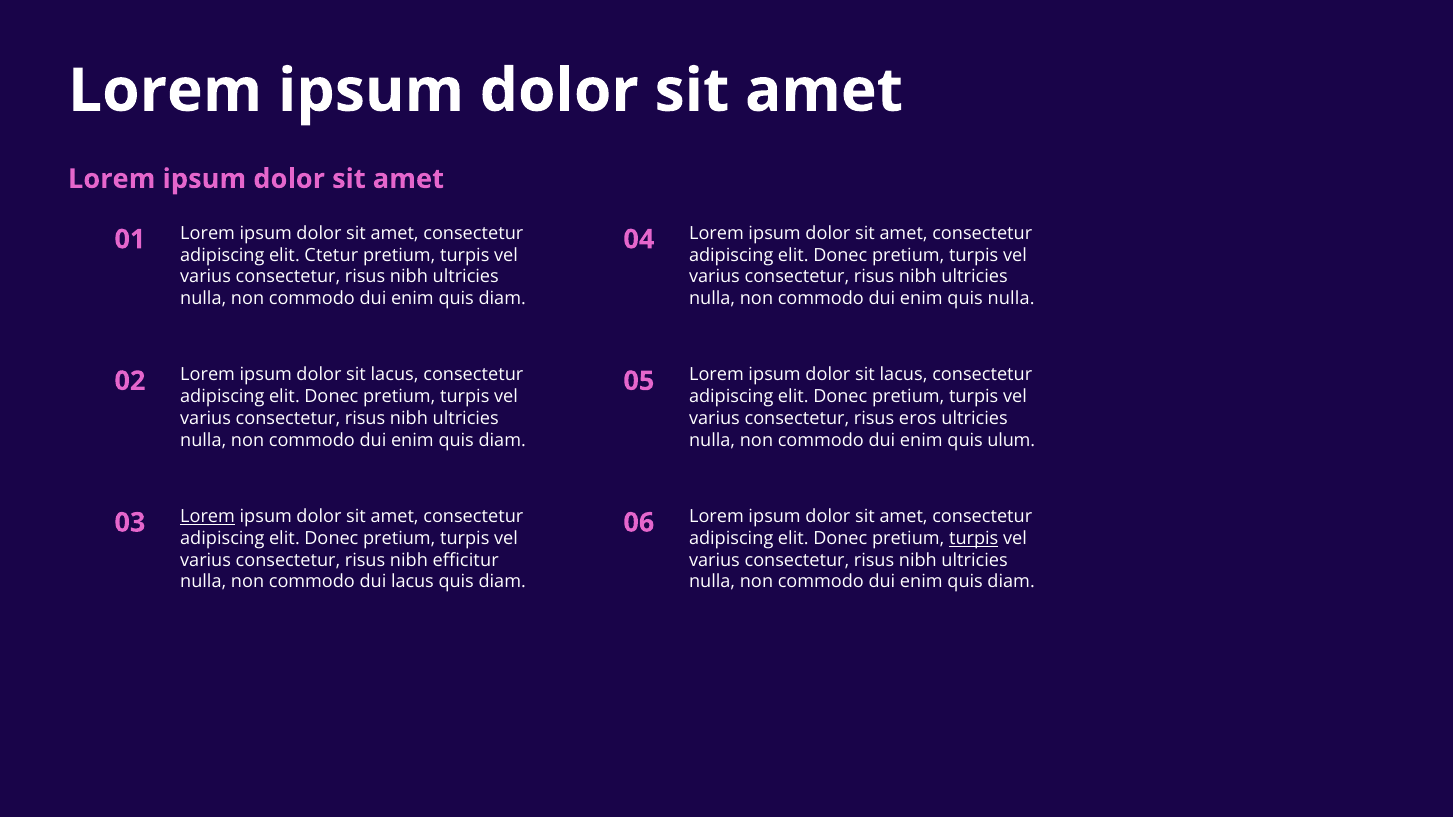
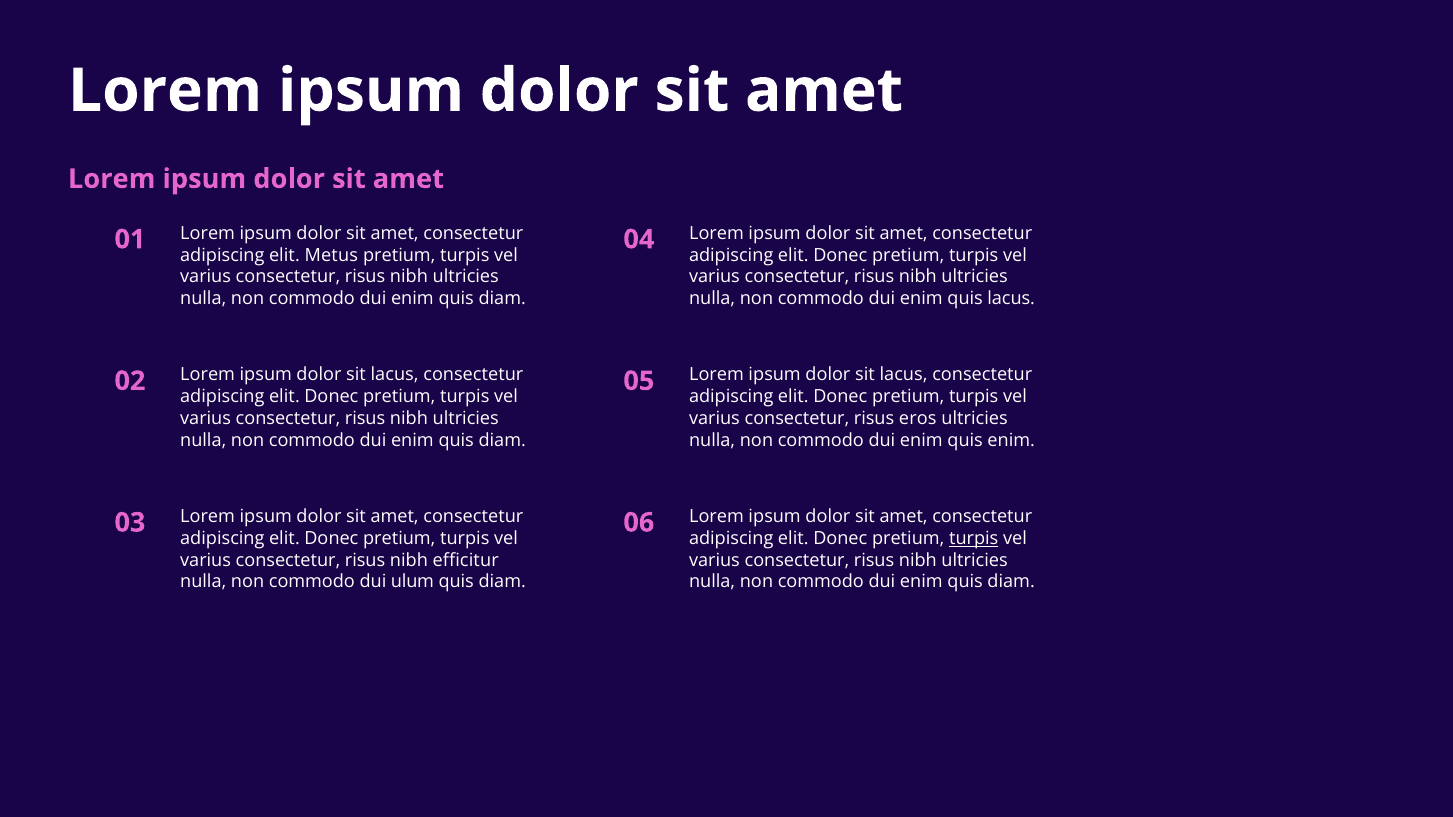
Ctetur: Ctetur -> Metus (331, 255)
quis nulla: nulla -> lacus (1011, 299)
quis ulum: ulum -> enim (1011, 440)
Lorem underline: present -> none (208, 517)
dui lacus: lacus -> ulum (412, 582)
